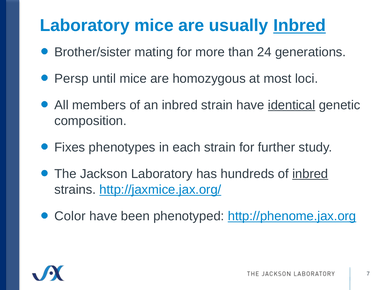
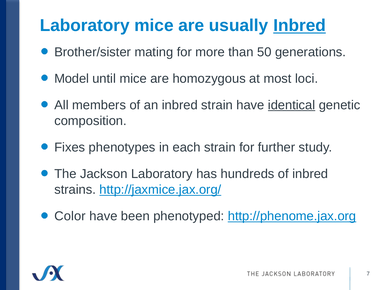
24: 24 -> 50 (264, 52)
Persp: Persp -> Model (72, 79)
inbred underline: present -> none (310, 174)
